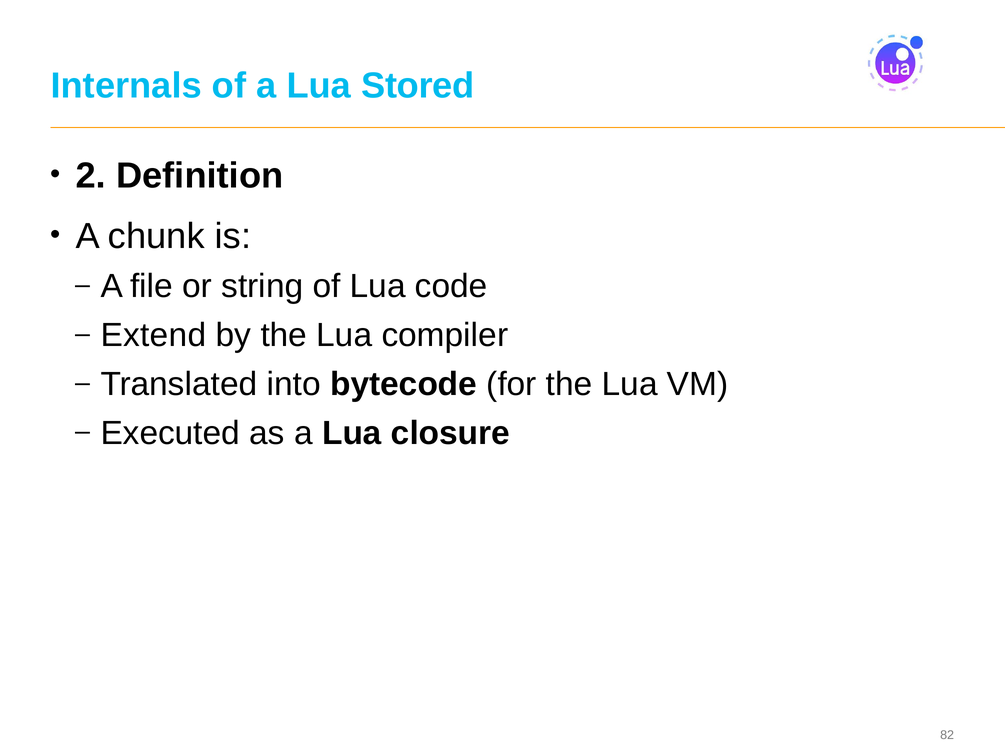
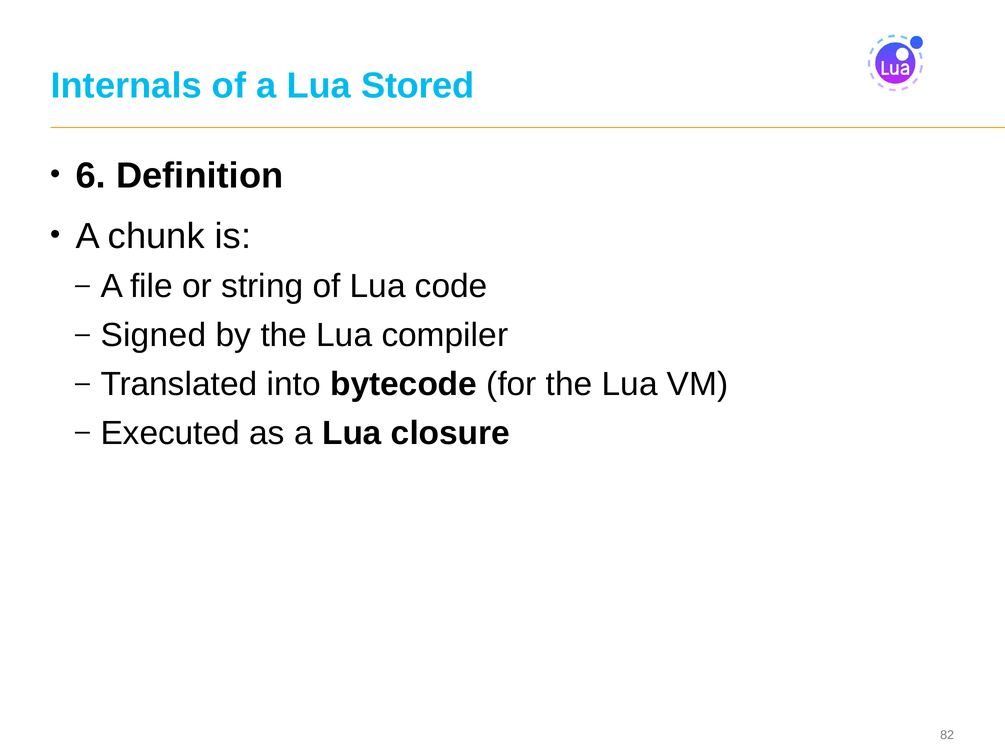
2: 2 -> 6 (91, 176)
Extend: Extend -> Signed (153, 336)
